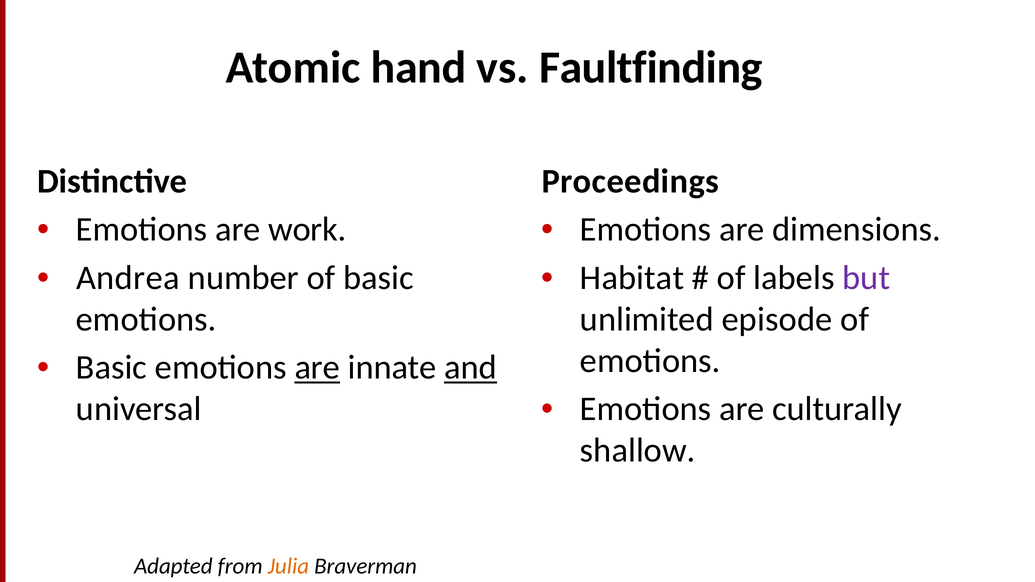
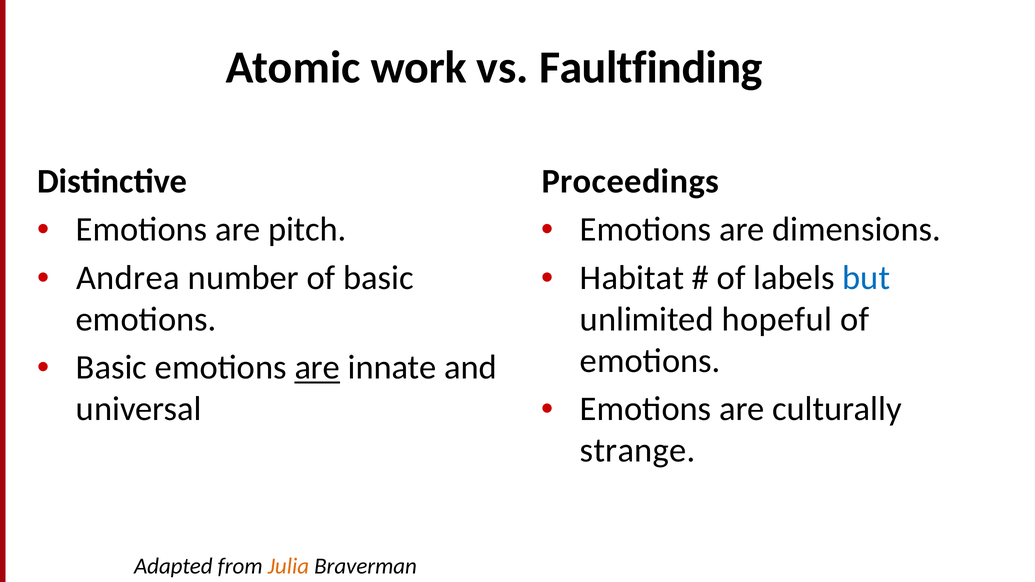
hand: hand -> work (419, 68)
work: work -> pitch (307, 230)
but colour: purple -> blue (866, 278)
episode: episode -> hopeful (777, 319)
and underline: present -> none (470, 368)
shallow: shallow -> strange (638, 450)
